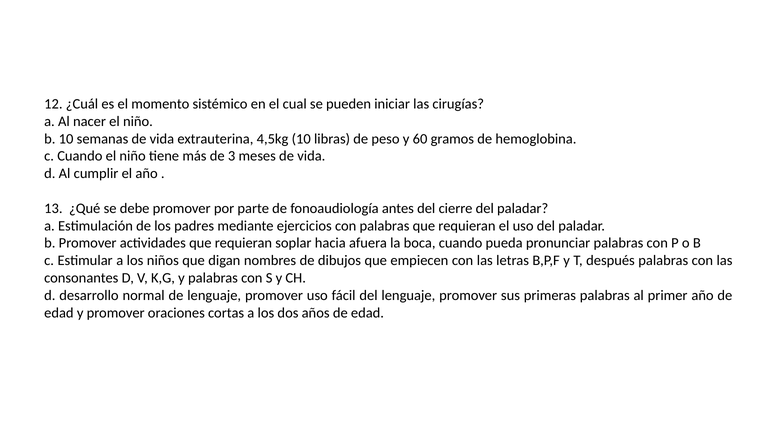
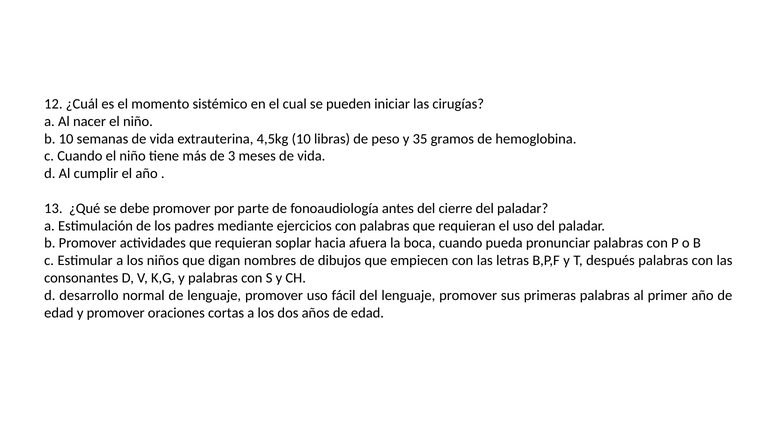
60: 60 -> 35 (420, 139)
